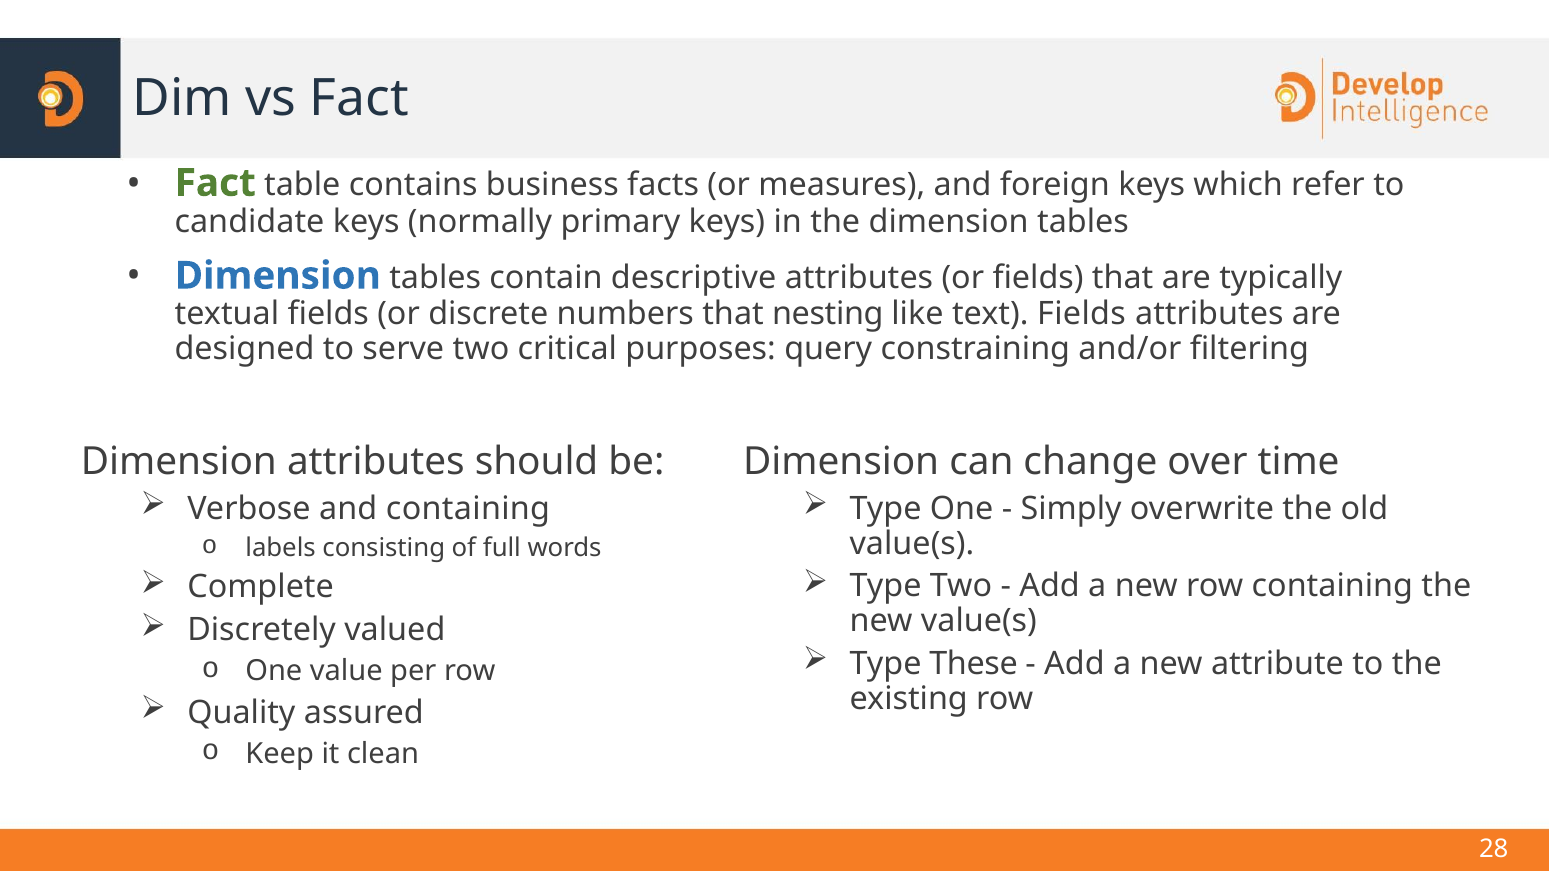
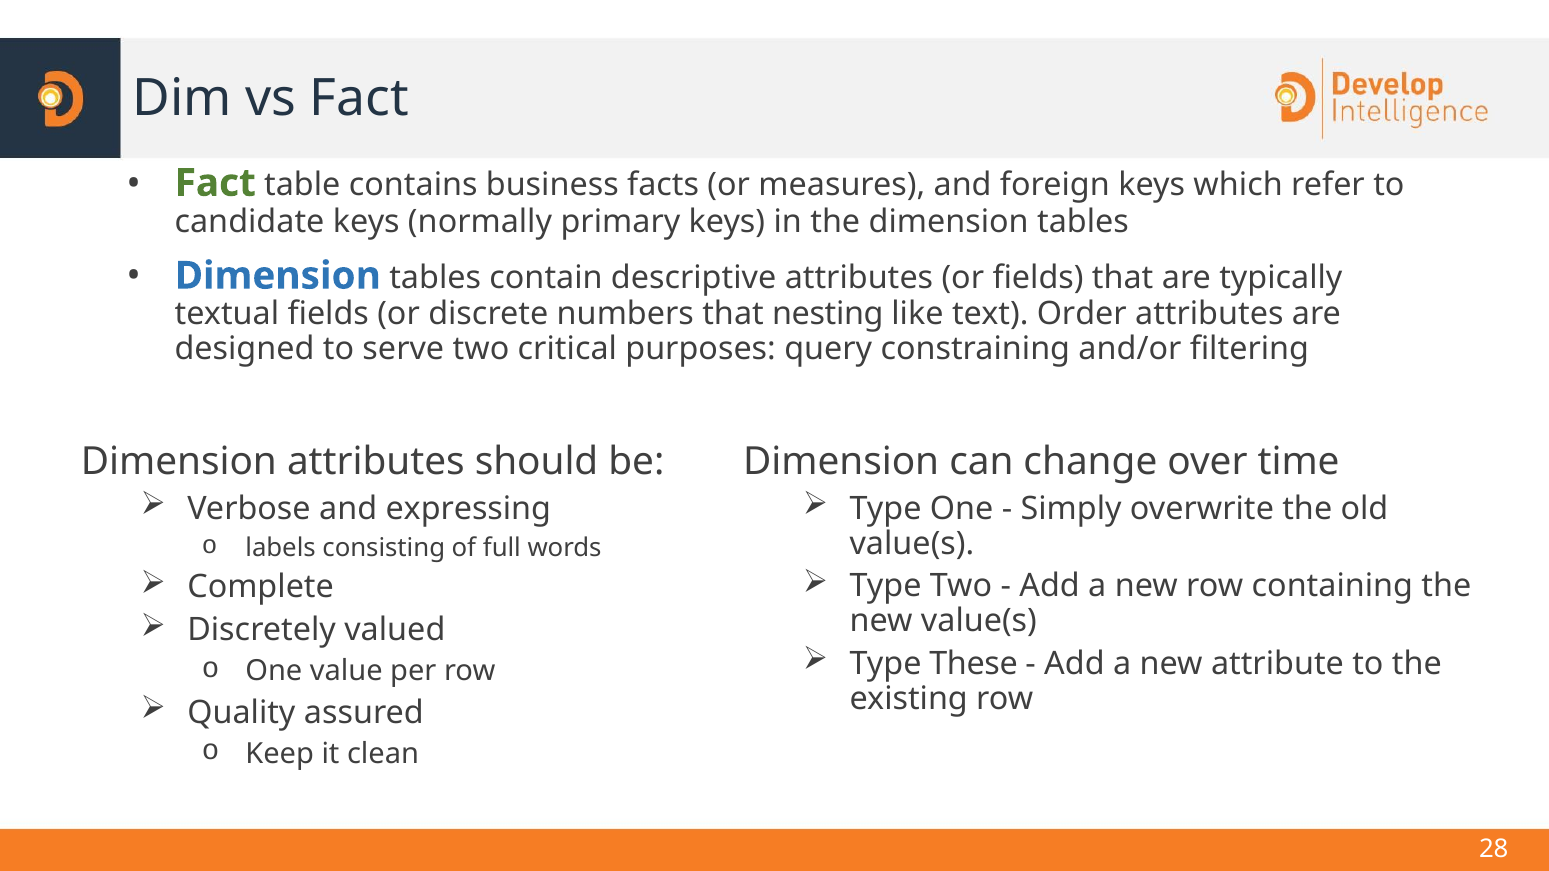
text Fields: Fields -> Order (1082, 314)
and containing: containing -> expressing (468, 509)
